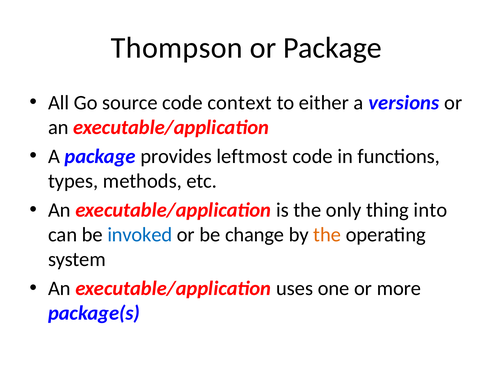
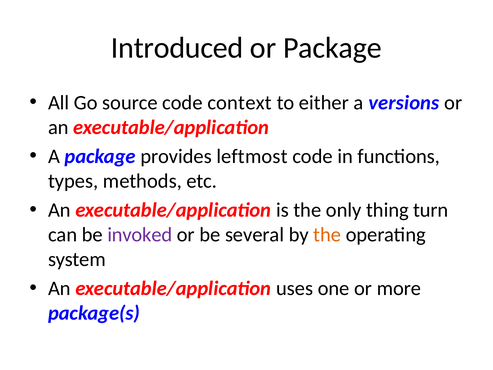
Thompson: Thompson -> Introduced (177, 48)
into: into -> turn (431, 210)
invoked colour: blue -> purple (140, 235)
change: change -> several (255, 235)
